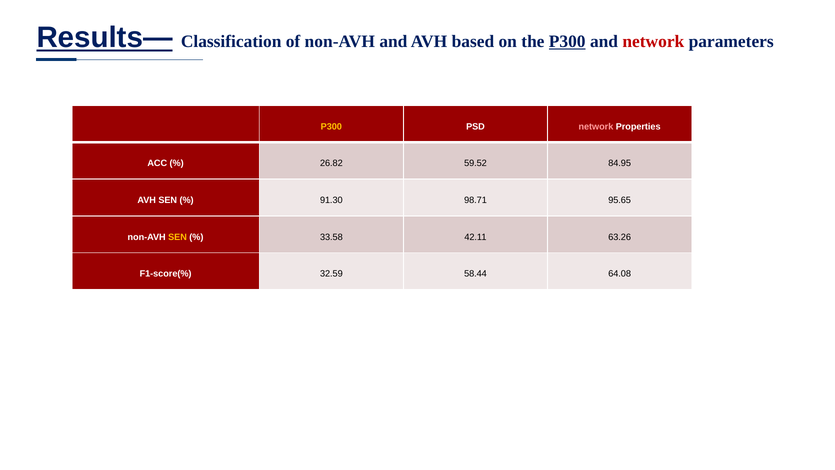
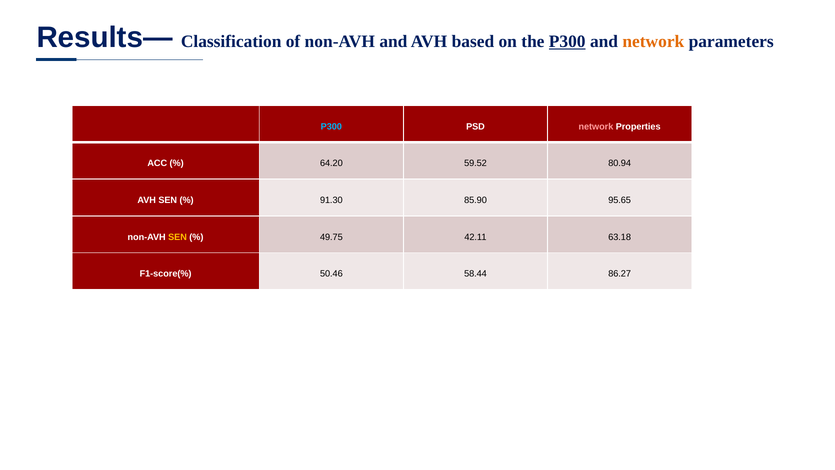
Results— underline: present -> none (105, 38)
network colour: red -> orange (653, 42)
P300 colour: yellow -> light blue (331, 126)
26.82: 26.82 -> 64.20 (331, 163)
84.95: 84.95 -> 80.94 (620, 163)
98.71: 98.71 -> 85.90 (475, 200)
33.58: 33.58 -> 49.75 (331, 237)
63.26: 63.26 -> 63.18 (620, 237)
32.59: 32.59 -> 50.46 (331, 274)
64.08: 64.08 -> 86.27 (620, 274)
